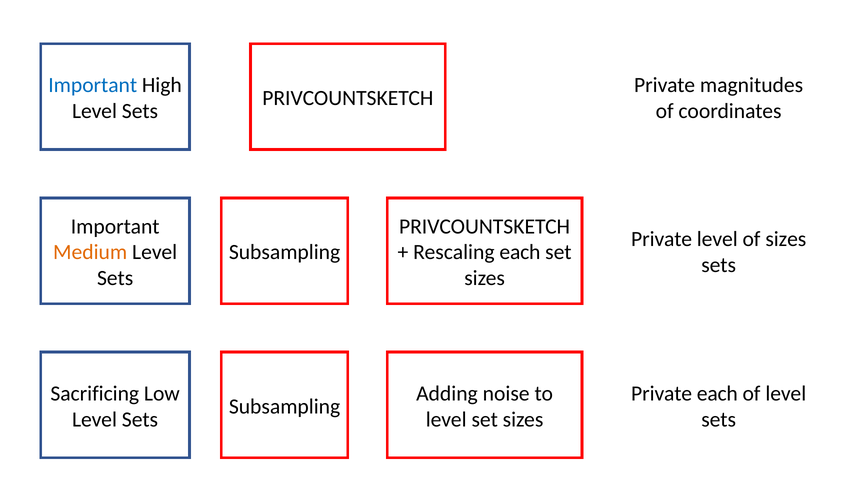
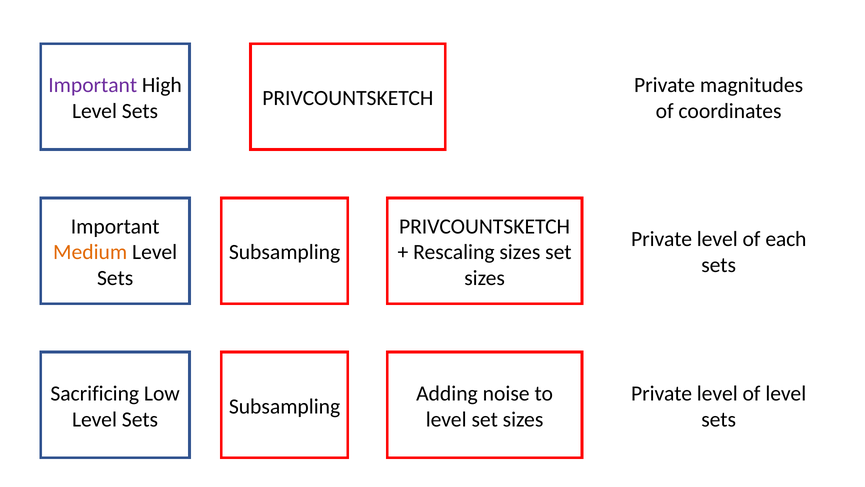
Important colour: blue -> purple (93, 85)
of sizes: sizes -> each (786, 239)
Rescaling each: each -> sizes (520, 252)
each: each -> level (717, 393)
